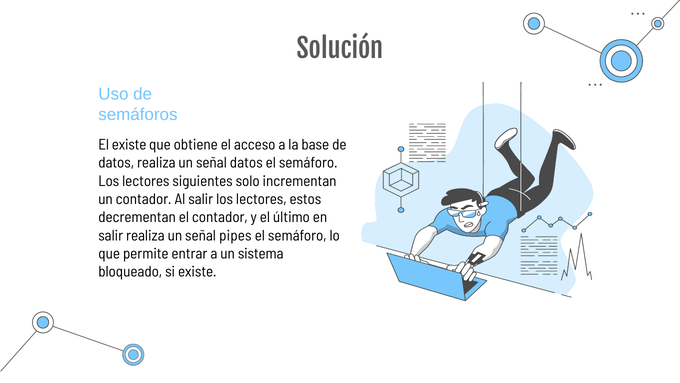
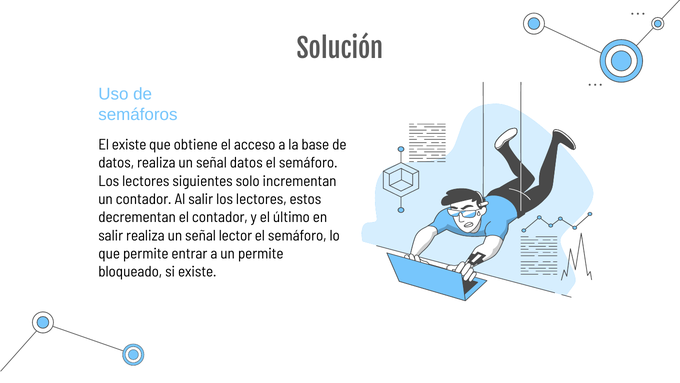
pipes: pipes -> lector (235, 235)
un sistema: sistema -> permite (261, 253)
